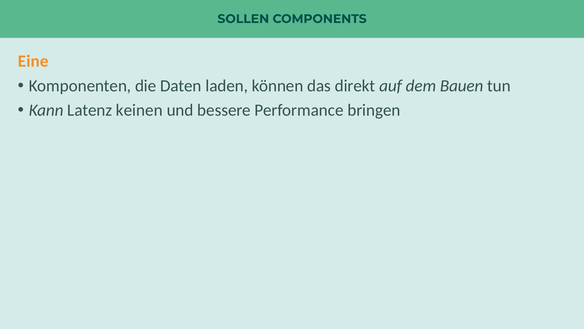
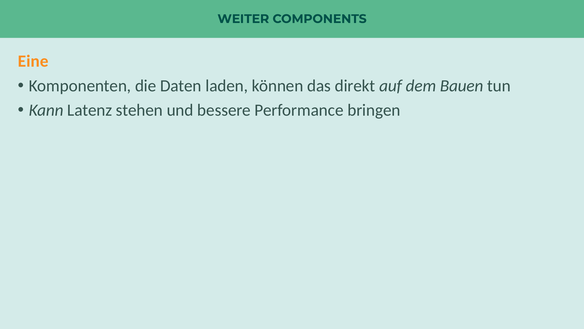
SOLLEN: SOLLEN -> WEITER (243, 19)
keinen: keinen -> stehen (139, 110)
